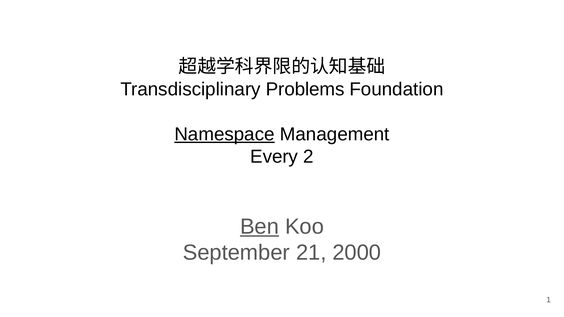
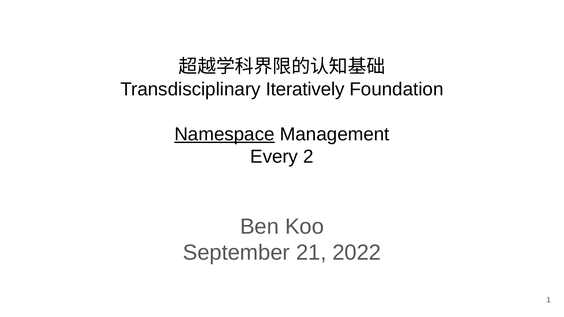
Problems: Problems -> Iteratively (305, 89)
Ben underline: present -> none (259, 227)
2000: 2000 -> 2022 (357, 253)
